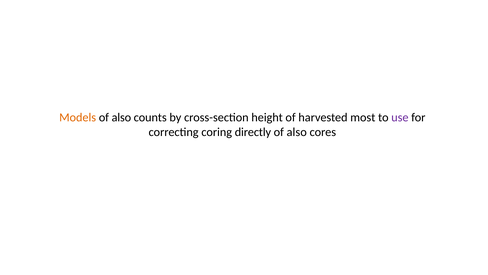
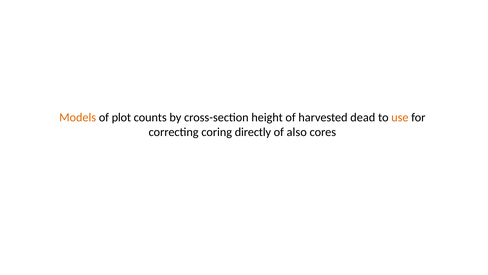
also: also -> plot (121, 117)
most: most -> dead (363, 117)
use colour: purple -> orange (400, 117)
